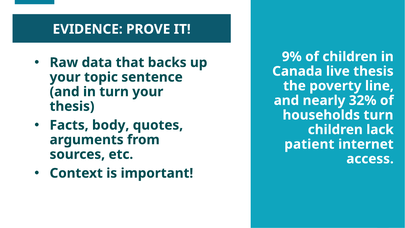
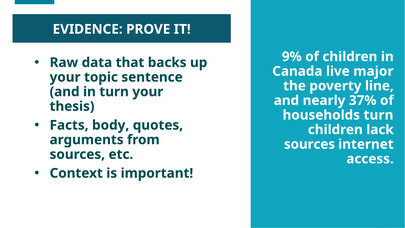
live thesis: thesis -> major (373, 71)
32%: 32% -> 37% (363, 100)
patient: patient -> sources (309, 144)
